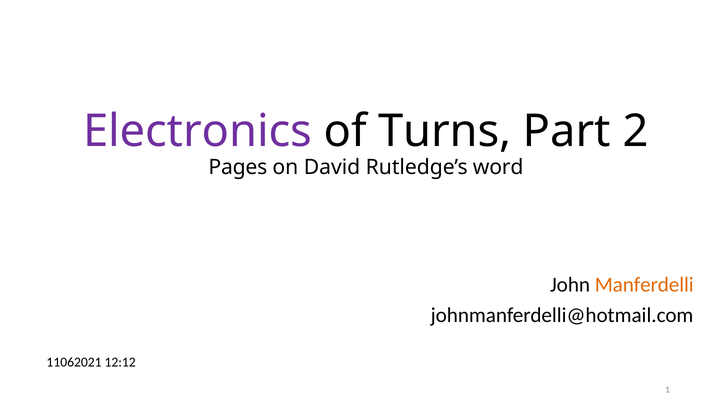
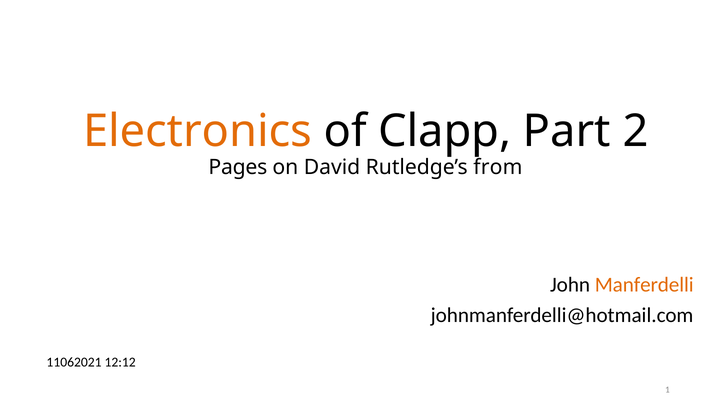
Electronics colour: purple -> orange (198, 131)
Turns: Turns -> Clapp (445, 131)
word: word -> from (498, 167)
